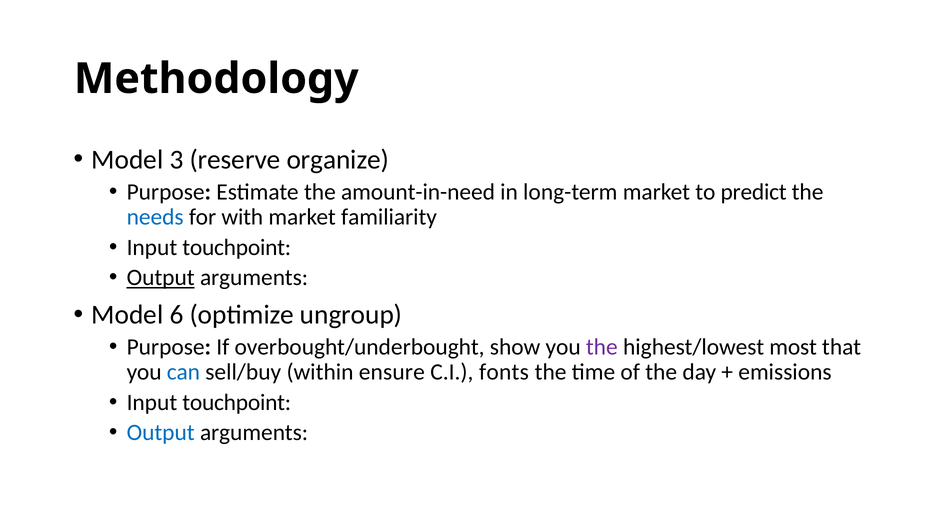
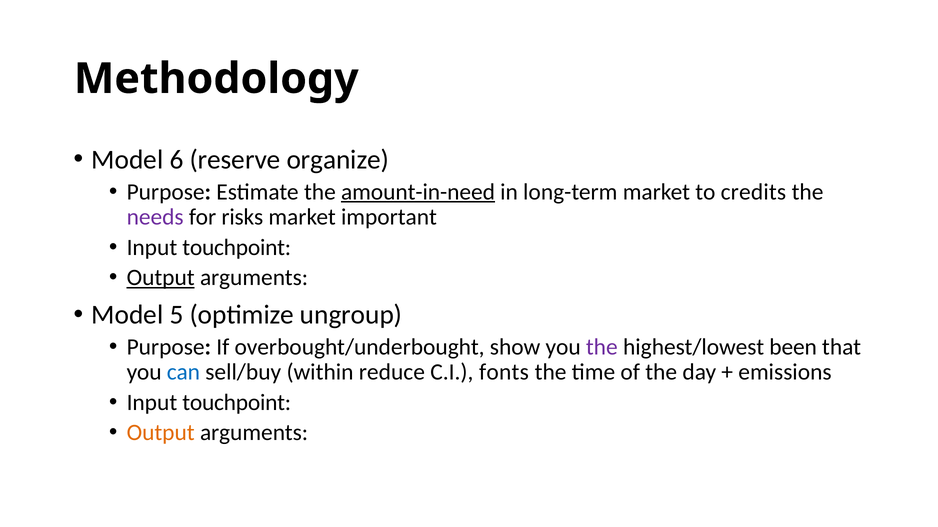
3: 3 -> 6 (177, 160)
amount-in-need underline: none -> present (418, 192)
predict: predict -> credits (753, 192)
needs colour: blue -> purple (155, 217)
with: with -> risks (242, 217)
familiarity: familiarity -> important (389, 217)
6: 6 -> 5 (177, 315)
most: most -> been (793, 347)
ensure: ensure -> reduce (392, 373)
Output colour: blue -> orange (161, 433)
